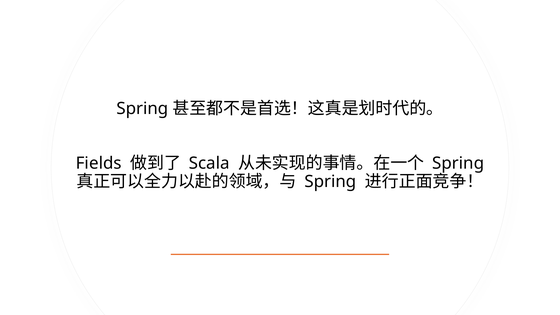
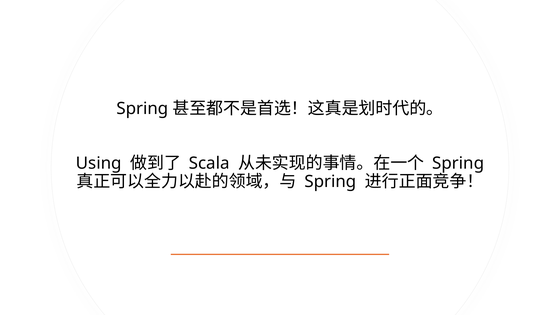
Fields: Fields -> Using (99, 163)
